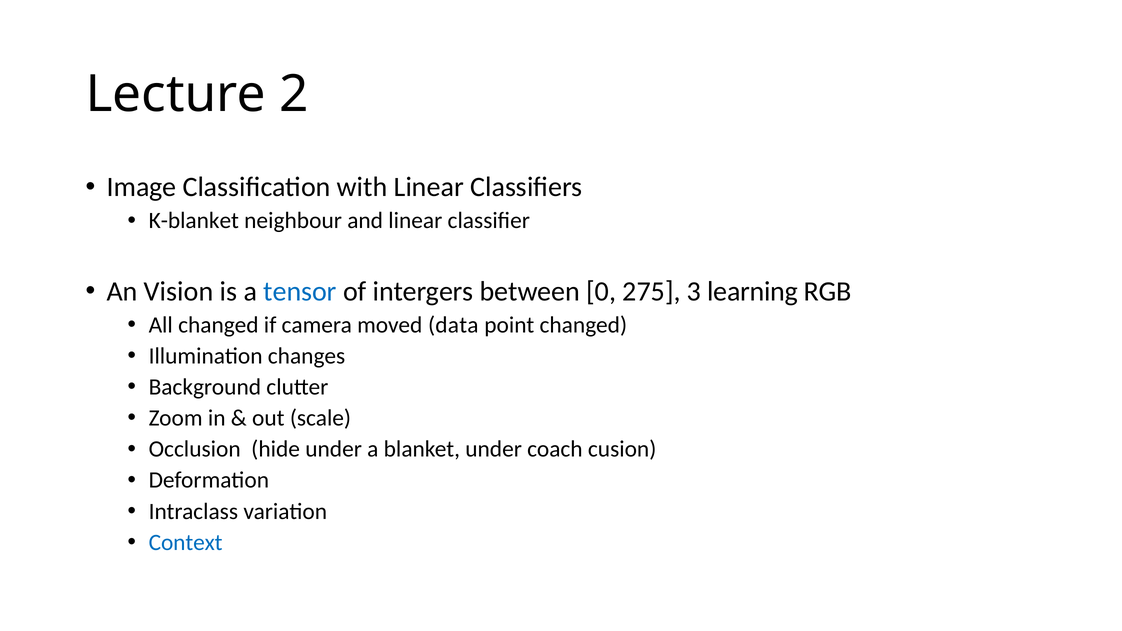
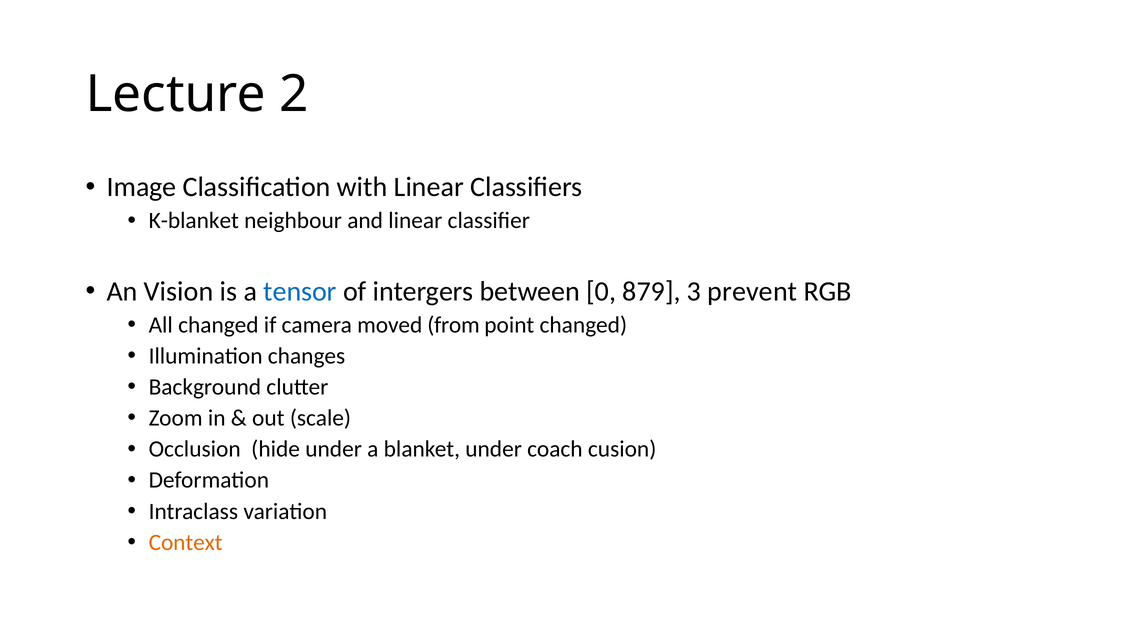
275: 275 -> 879 (652, 291)
learning: learning -> prevent (752, 291)
data: data -> from (454, 325)
Context colour: blue -> orange (186, 542)
